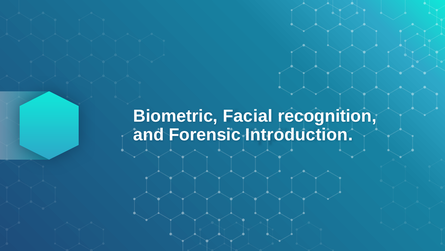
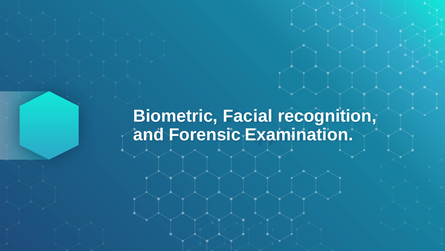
Introduction: Introduction -> Examination (299, 134)
